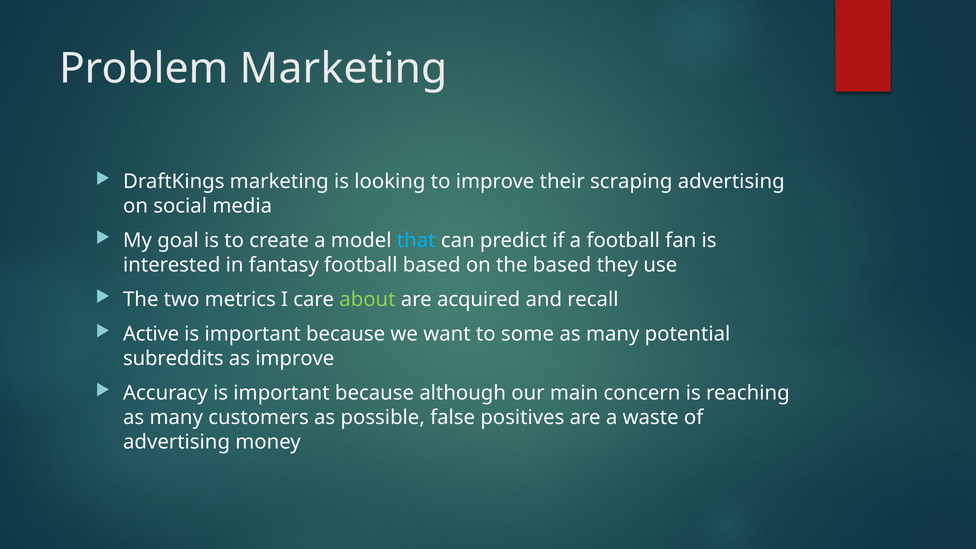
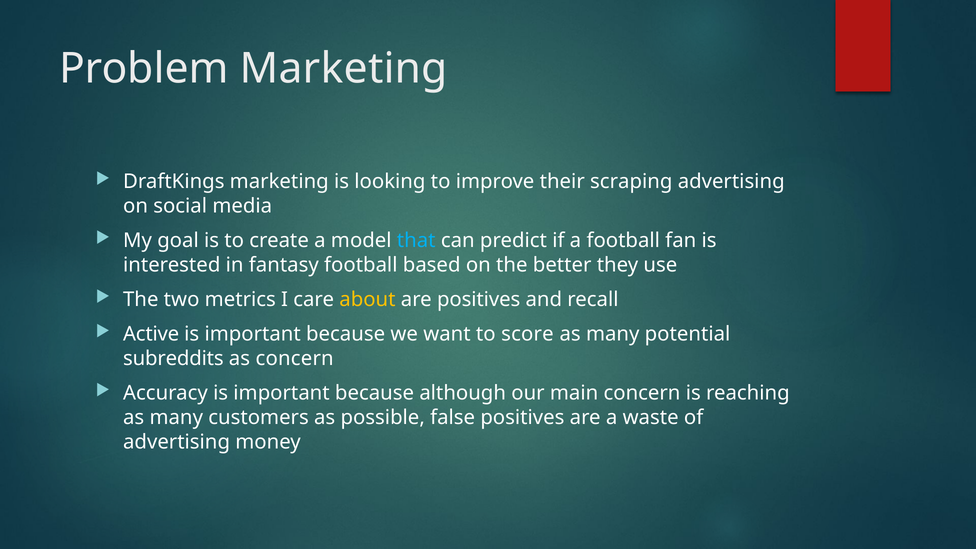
the based: based -> better (562, 265)
about colour: light green -> yellow (367, 300)
are acquired: acquired -> positives (479, 300)
some: some -> score (527, 334)
as improve: improve -> concern (295, 359)
